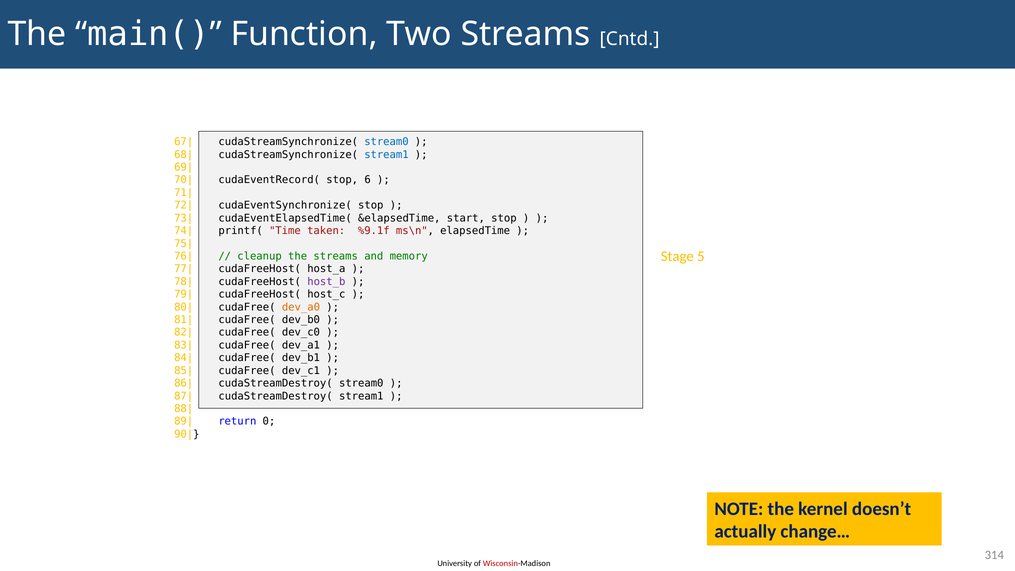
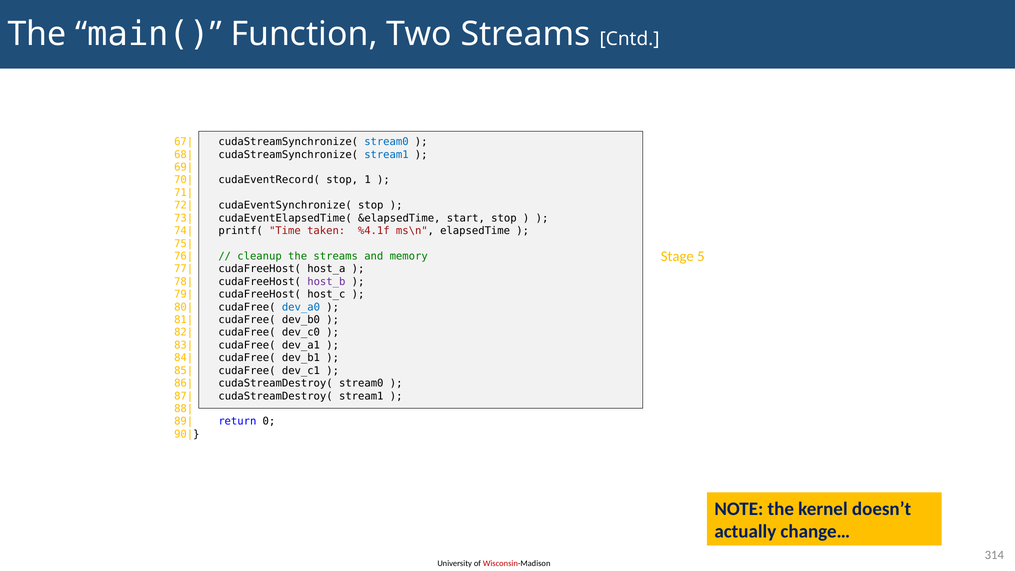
6: 6 -> 1 (368, 180)
%9.1f: %9.1f -> %4.1f (374, 231)
dev_a0 colour: orange -> blue (301, 307)
